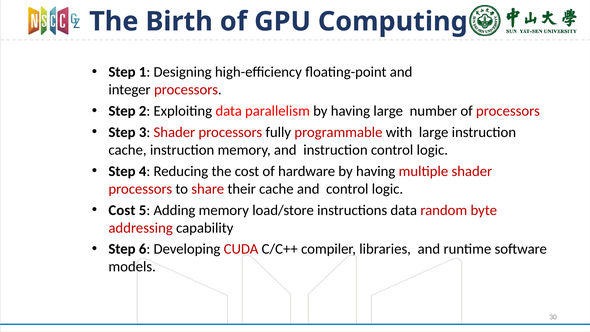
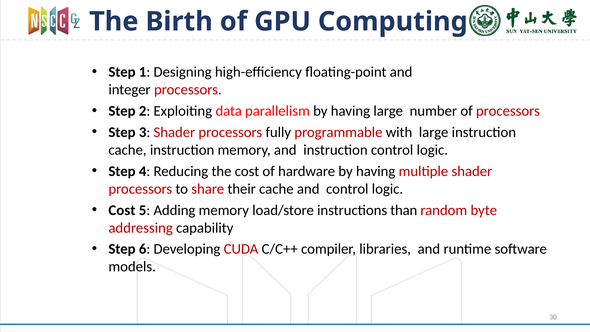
instructions data: data -> than (404, 210)
